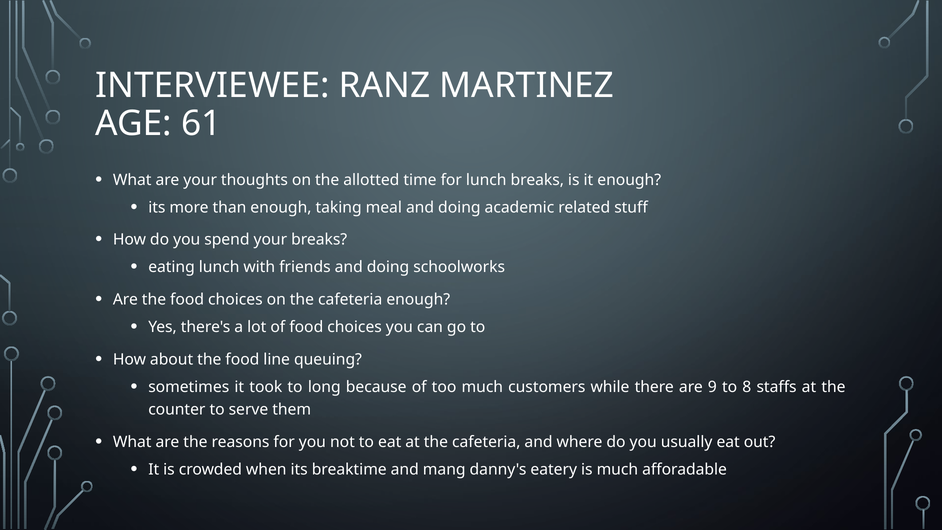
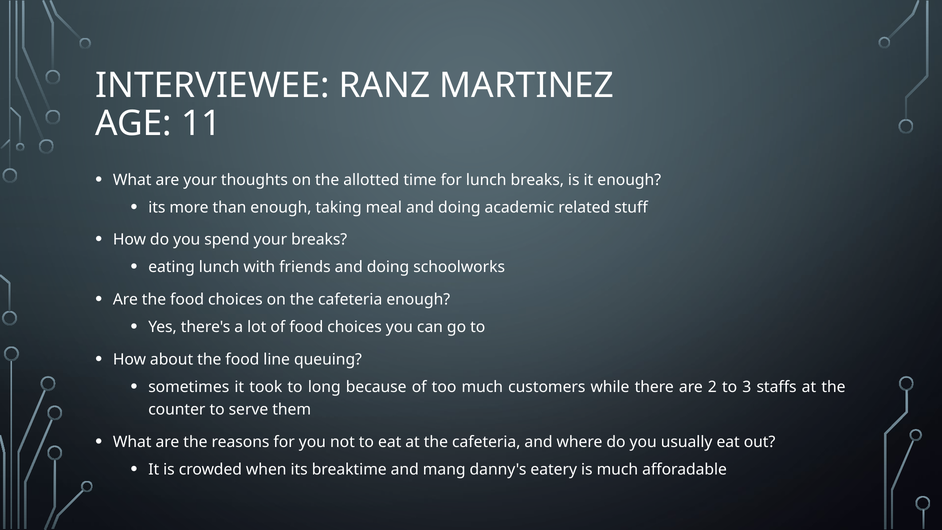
61: 61 -> 11 (201, 124)
9: 9 -> 2 (712, 387)
8: 8 -> 3 (747, 387)
